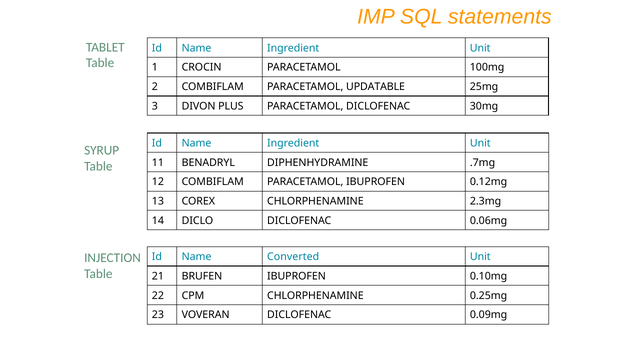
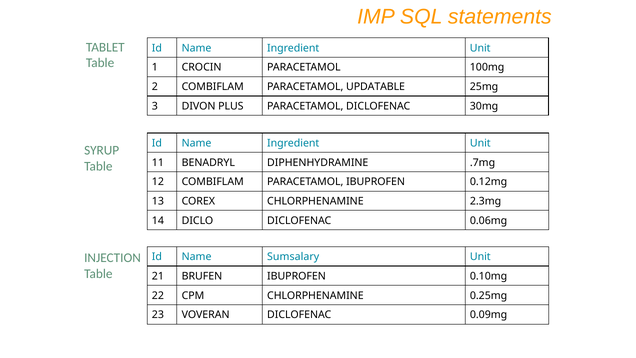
Converted: Converted -> Sumsalary (293, 257)
